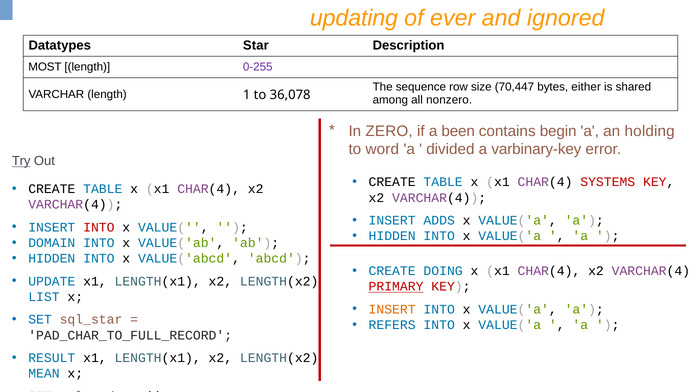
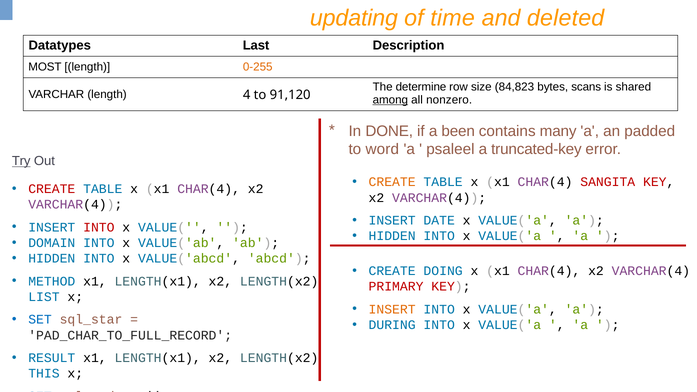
ever: ever -> time (453, 18)
ignored: ignored -> deleted (566, 18)
Star: Star -> Last (256, 46)
0-255 colour: purple -> orange (258, 67)
sequence: sequence -> determine (421, 87)
70,447: 70,447 -> 84,823 (514, 87)
either: either -> scans (586, 87)
1: 1 -> 4 (247, 95)
36,078: 36,078 -> 91,120 (290, 95)
among underline: none -> present (390, 100)
ZERO: ZERO -> DONE (389, 131)
begin: begin -> many (558, 131)
holding: holding -> padded (650, 131)
divided: divided -> psaleel (450, 149)
varbinary-key: varbinary-key -> truncated-key (536, 149)
CREATE colour: black -> orange (392, 182)
SYSTEMS: SYSTEMS -> SANGITA (608, 182)
CREATE colour: black -> red (52, 189)
ADDS: ADDS -> DATE (439, 220)
UPDATE: UPDATE -> METHOD (52, 281)
PRIMARY underline: present -> none (396, 287)
REFERS: REFERS -> DURING (392, 325)
MEAN: MEAN -> THIS (44, 374)
